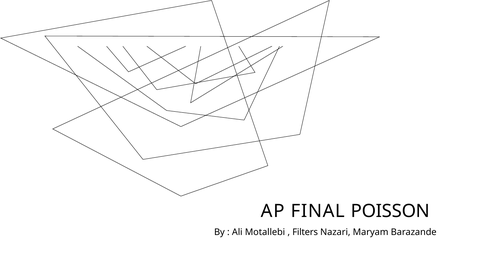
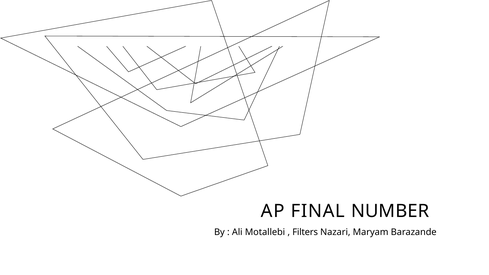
POISSON: POISSON -> NUMBER (390, 211)
